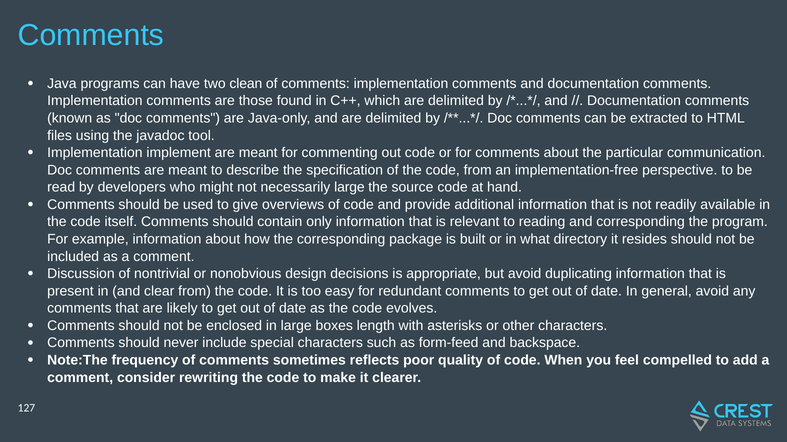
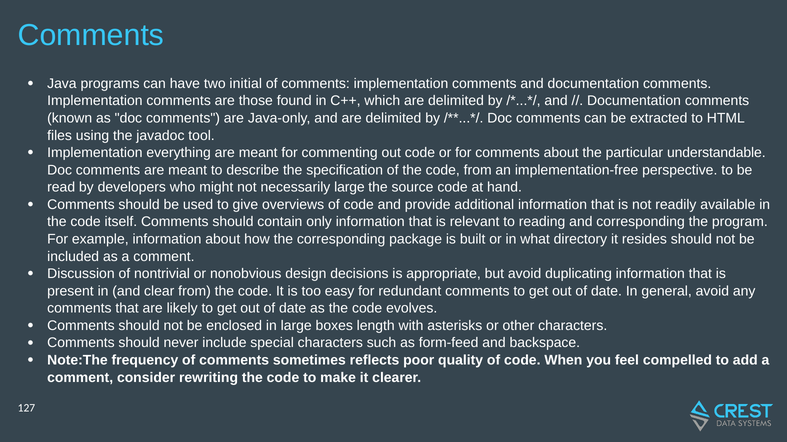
clean: clean -> initial (246, 84)
implement: implement -> everything (179, 153)
communication: communication -> understandable (716, 153)
